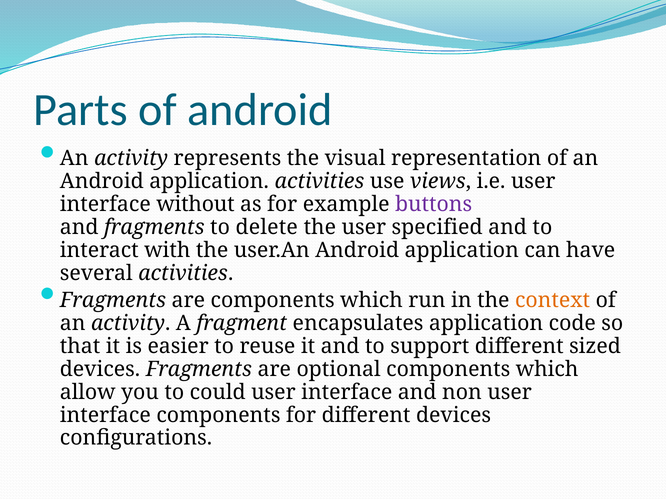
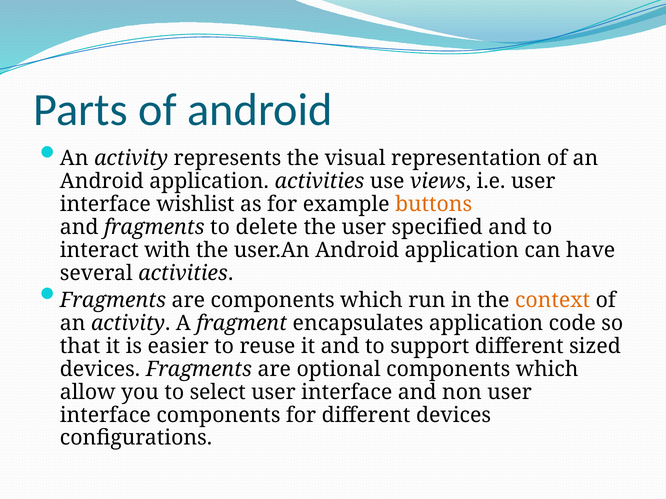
without: without -> wishlist (195, 204)
buttons colour: purple -> orange (434, 204)
could: could -> select (218, 392)
